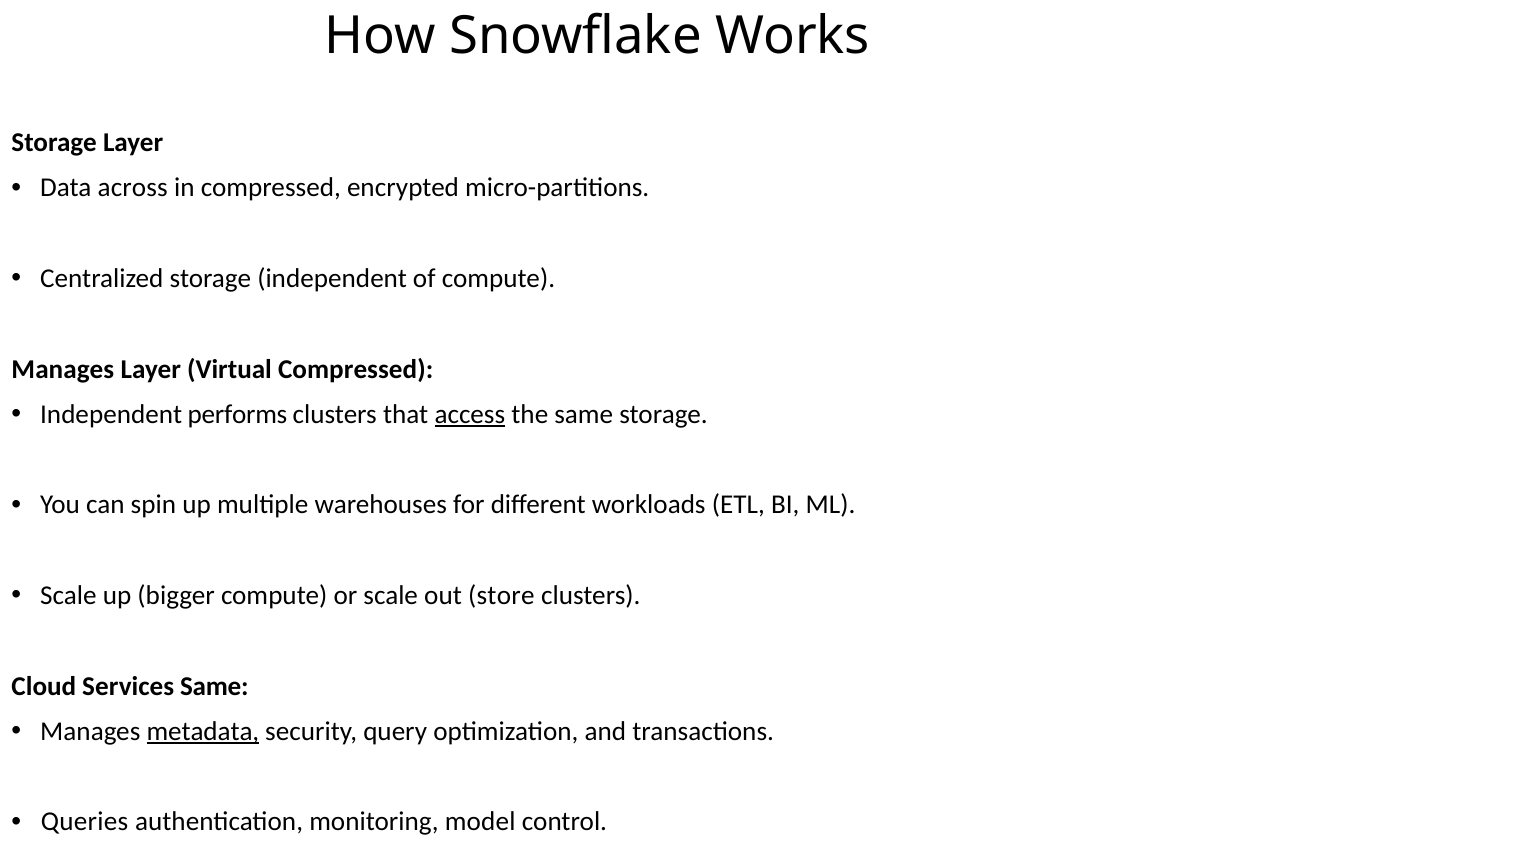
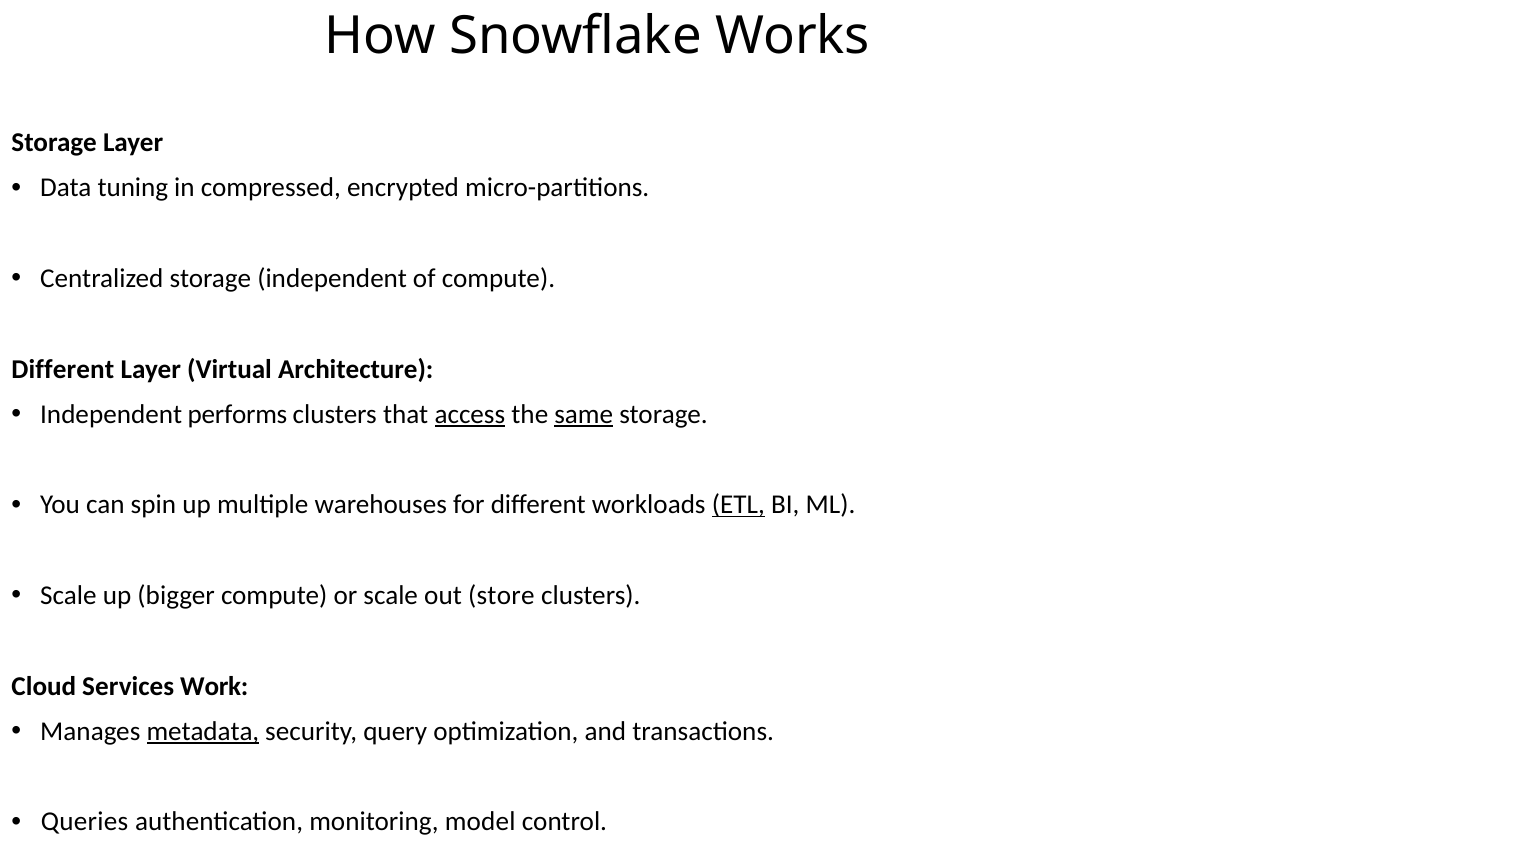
across: across -> tuning (133, 188)
Manages: Manages -> Different (63, 369)
Virtual Compressed: Compressed -> Architecture (356, 369)
same underline: none -> present (584, 414)
ETL underline: none -> present (738, 505)
Services Same: Same -> Work (214, 686)
